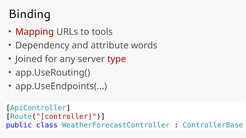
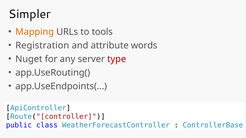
Binding: Binding -> Simpler (30, 14)
Mapping colour: red -> orange (35, 32)
Dependency: Dependency -> Registration (42, 46)
Joined: Joined -> Nuget (29, 59)
